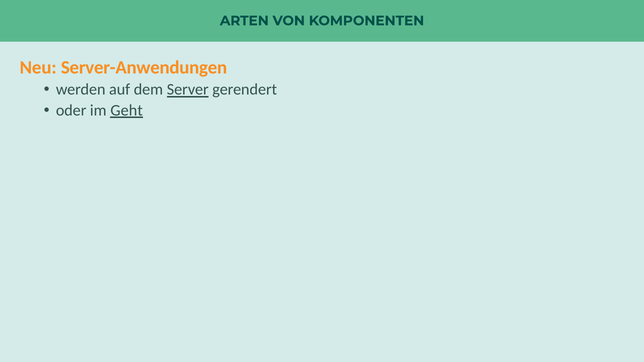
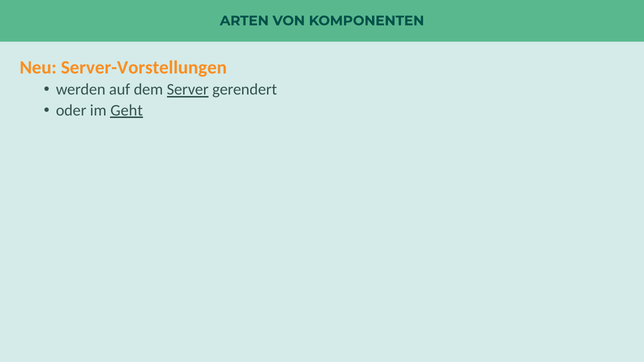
Server-Anwendungen: Server-Anwendungen -> Server-Vorstellungen (144, 67)
